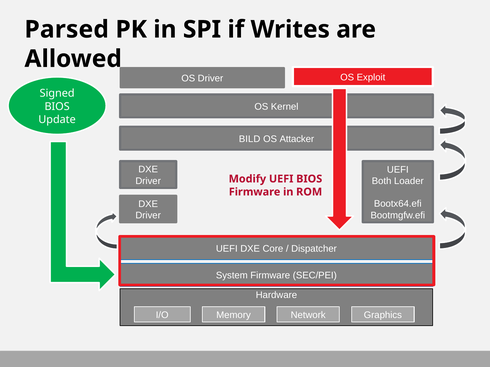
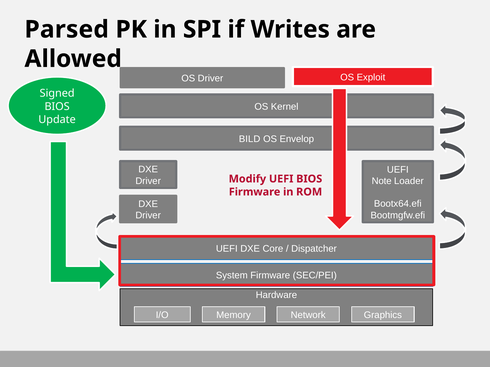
Attacker: Attacker -> Envelop (297, 139)
Both: Both -> Note (382, 181)
